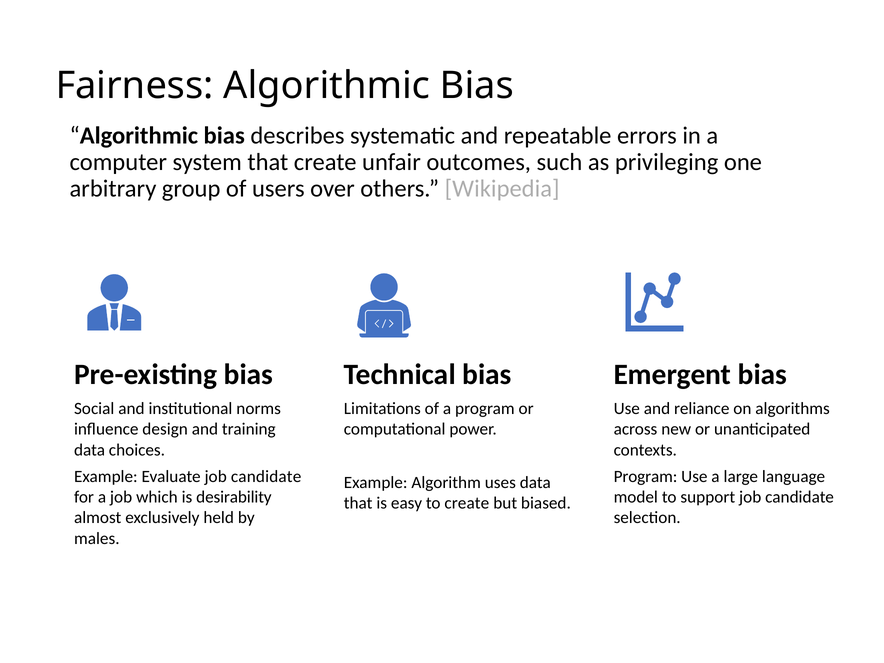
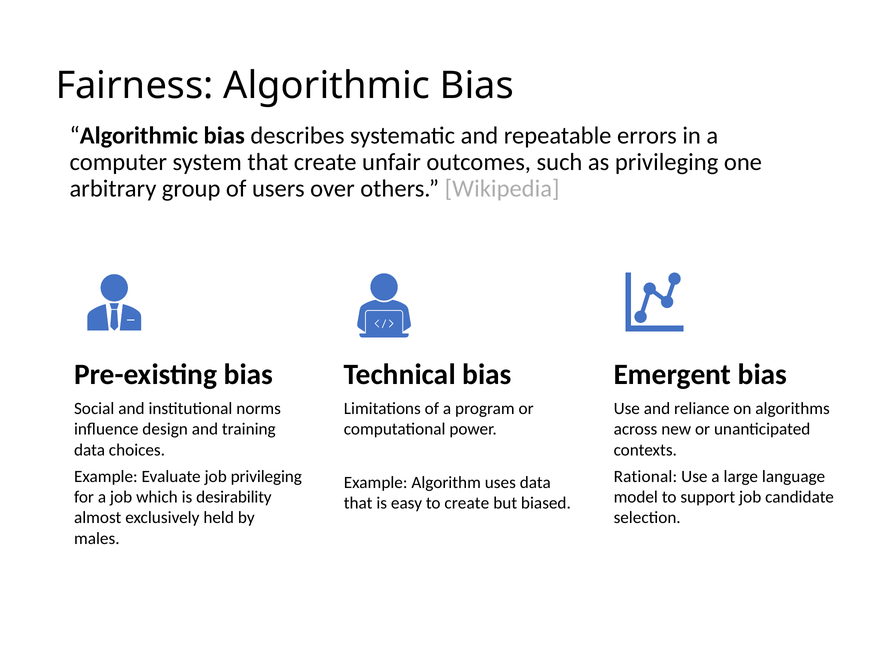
Evaluate job candidate: candidate -> privileging (266, 476)
Program: Program -> Rational (645, 476)
